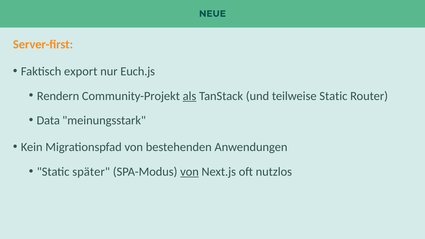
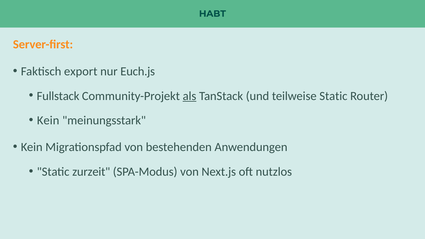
NEUE: NEUE -> HABT (212, 14)
Rendern: Rendern -> Fullstack (58, 96)
Data: Data -> Kein (48, 120)
später: später -> zurzeit (91, 172)
von underline: present -> none (190, 172)
